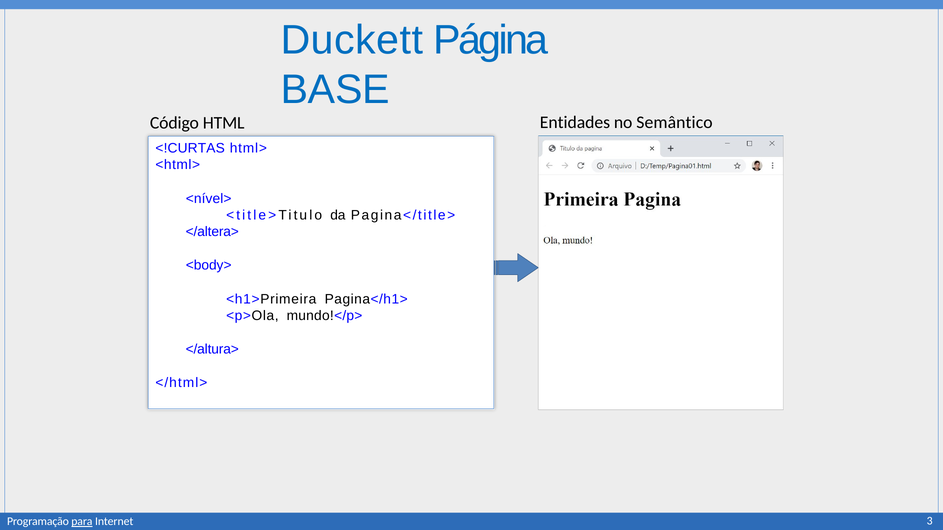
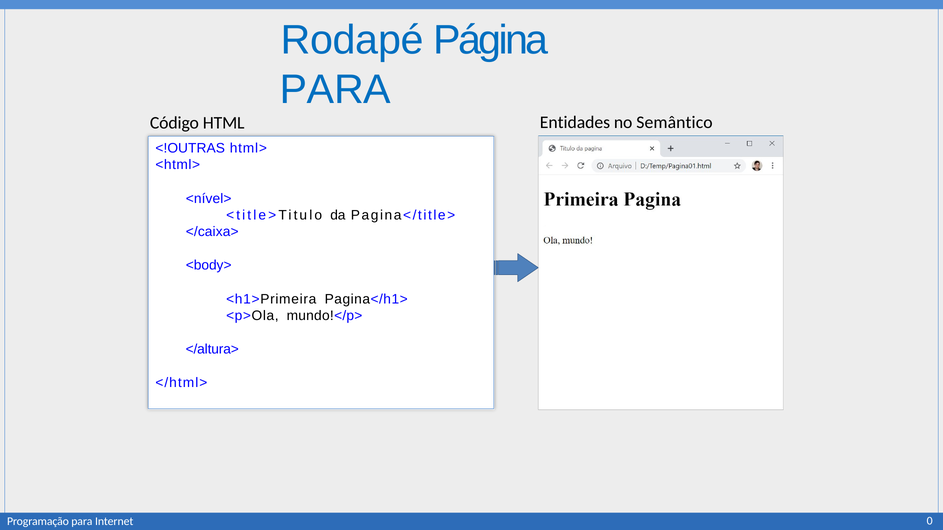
Duckett: Duckett -> Rodapé (352, 40)
BASE: BASE -> PARA (335, 90)
<!CURTAS: <!CURTAS -> <!OUTRAS (190, 148)
</altera>: </altera> -> </caixa> (212, 232)
para underline: present -> none (82, 522)
3: 3 -> 0 (930, 522)
